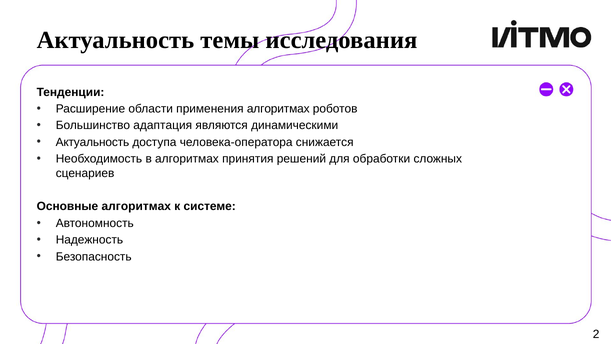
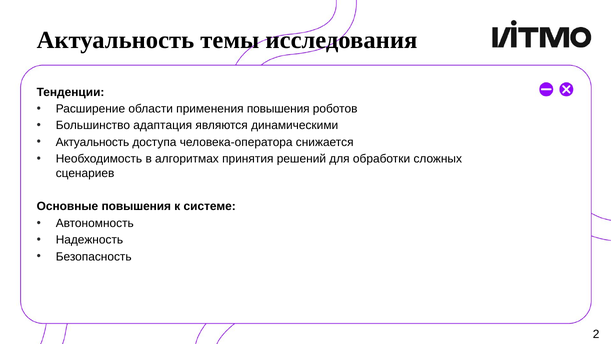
применения алгоритмах: алгоритмах -> повышения (278, 109)
Основные алгоритмах: алгоритмах -> повышения (136, 206)
